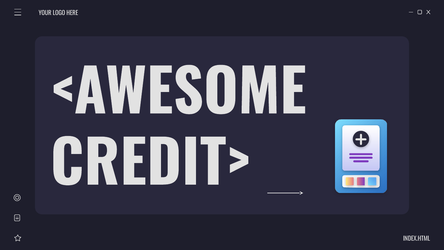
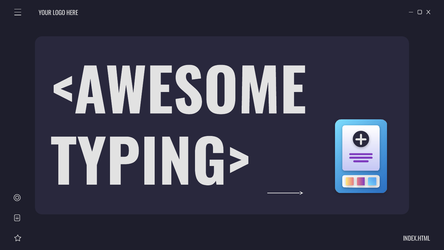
CREDIT>: CREDIT> -> TYPING> (150, 165)
